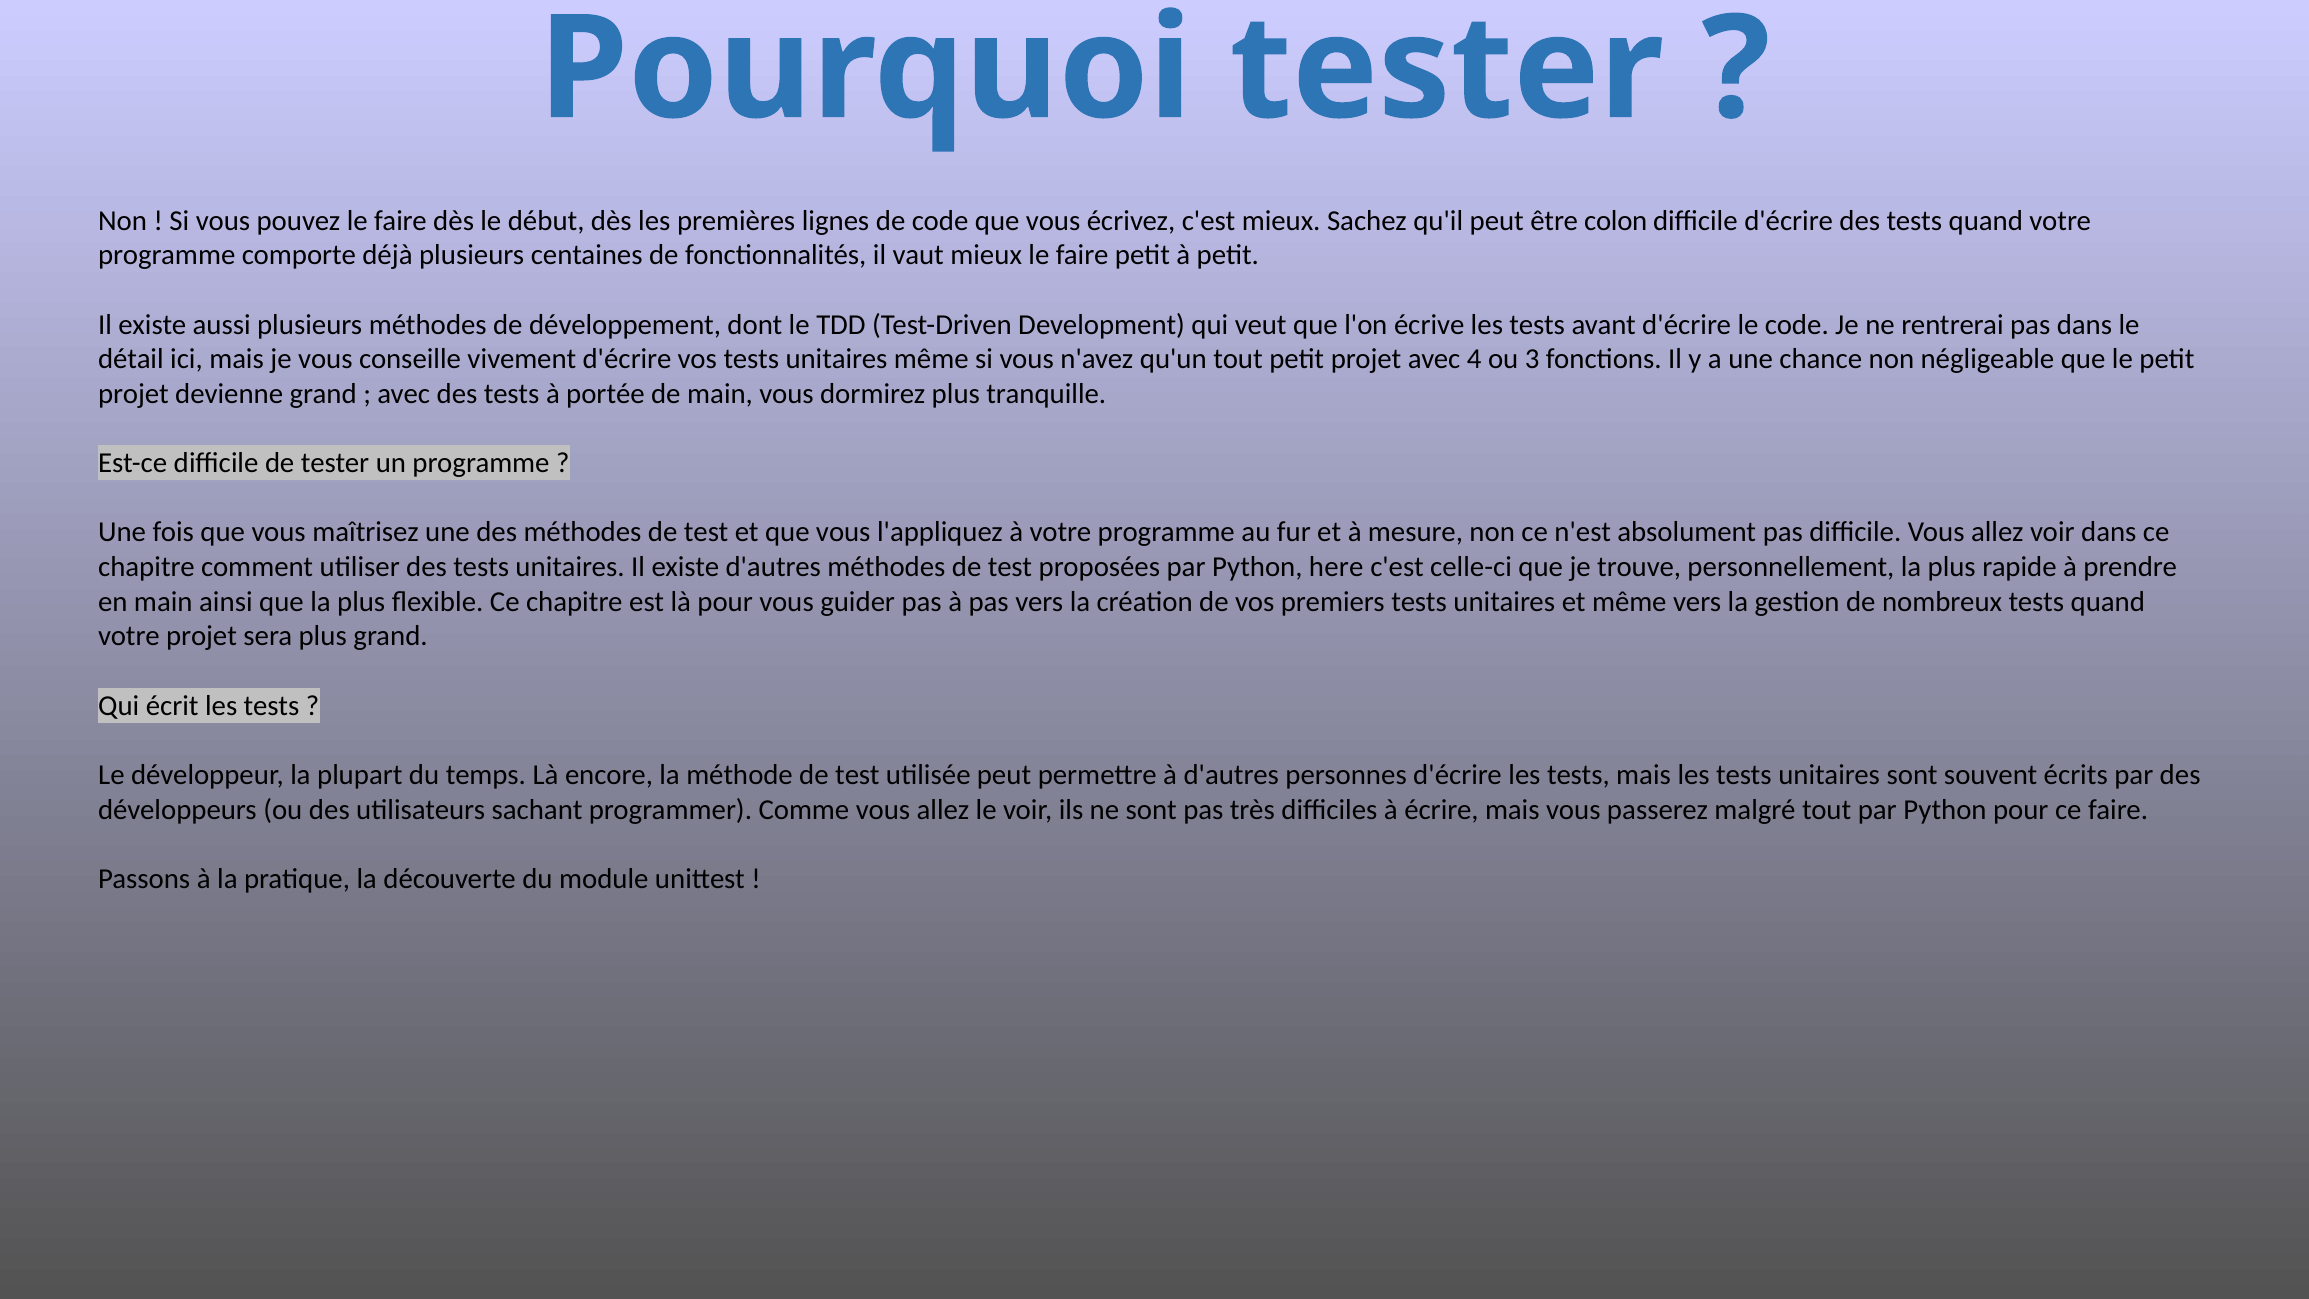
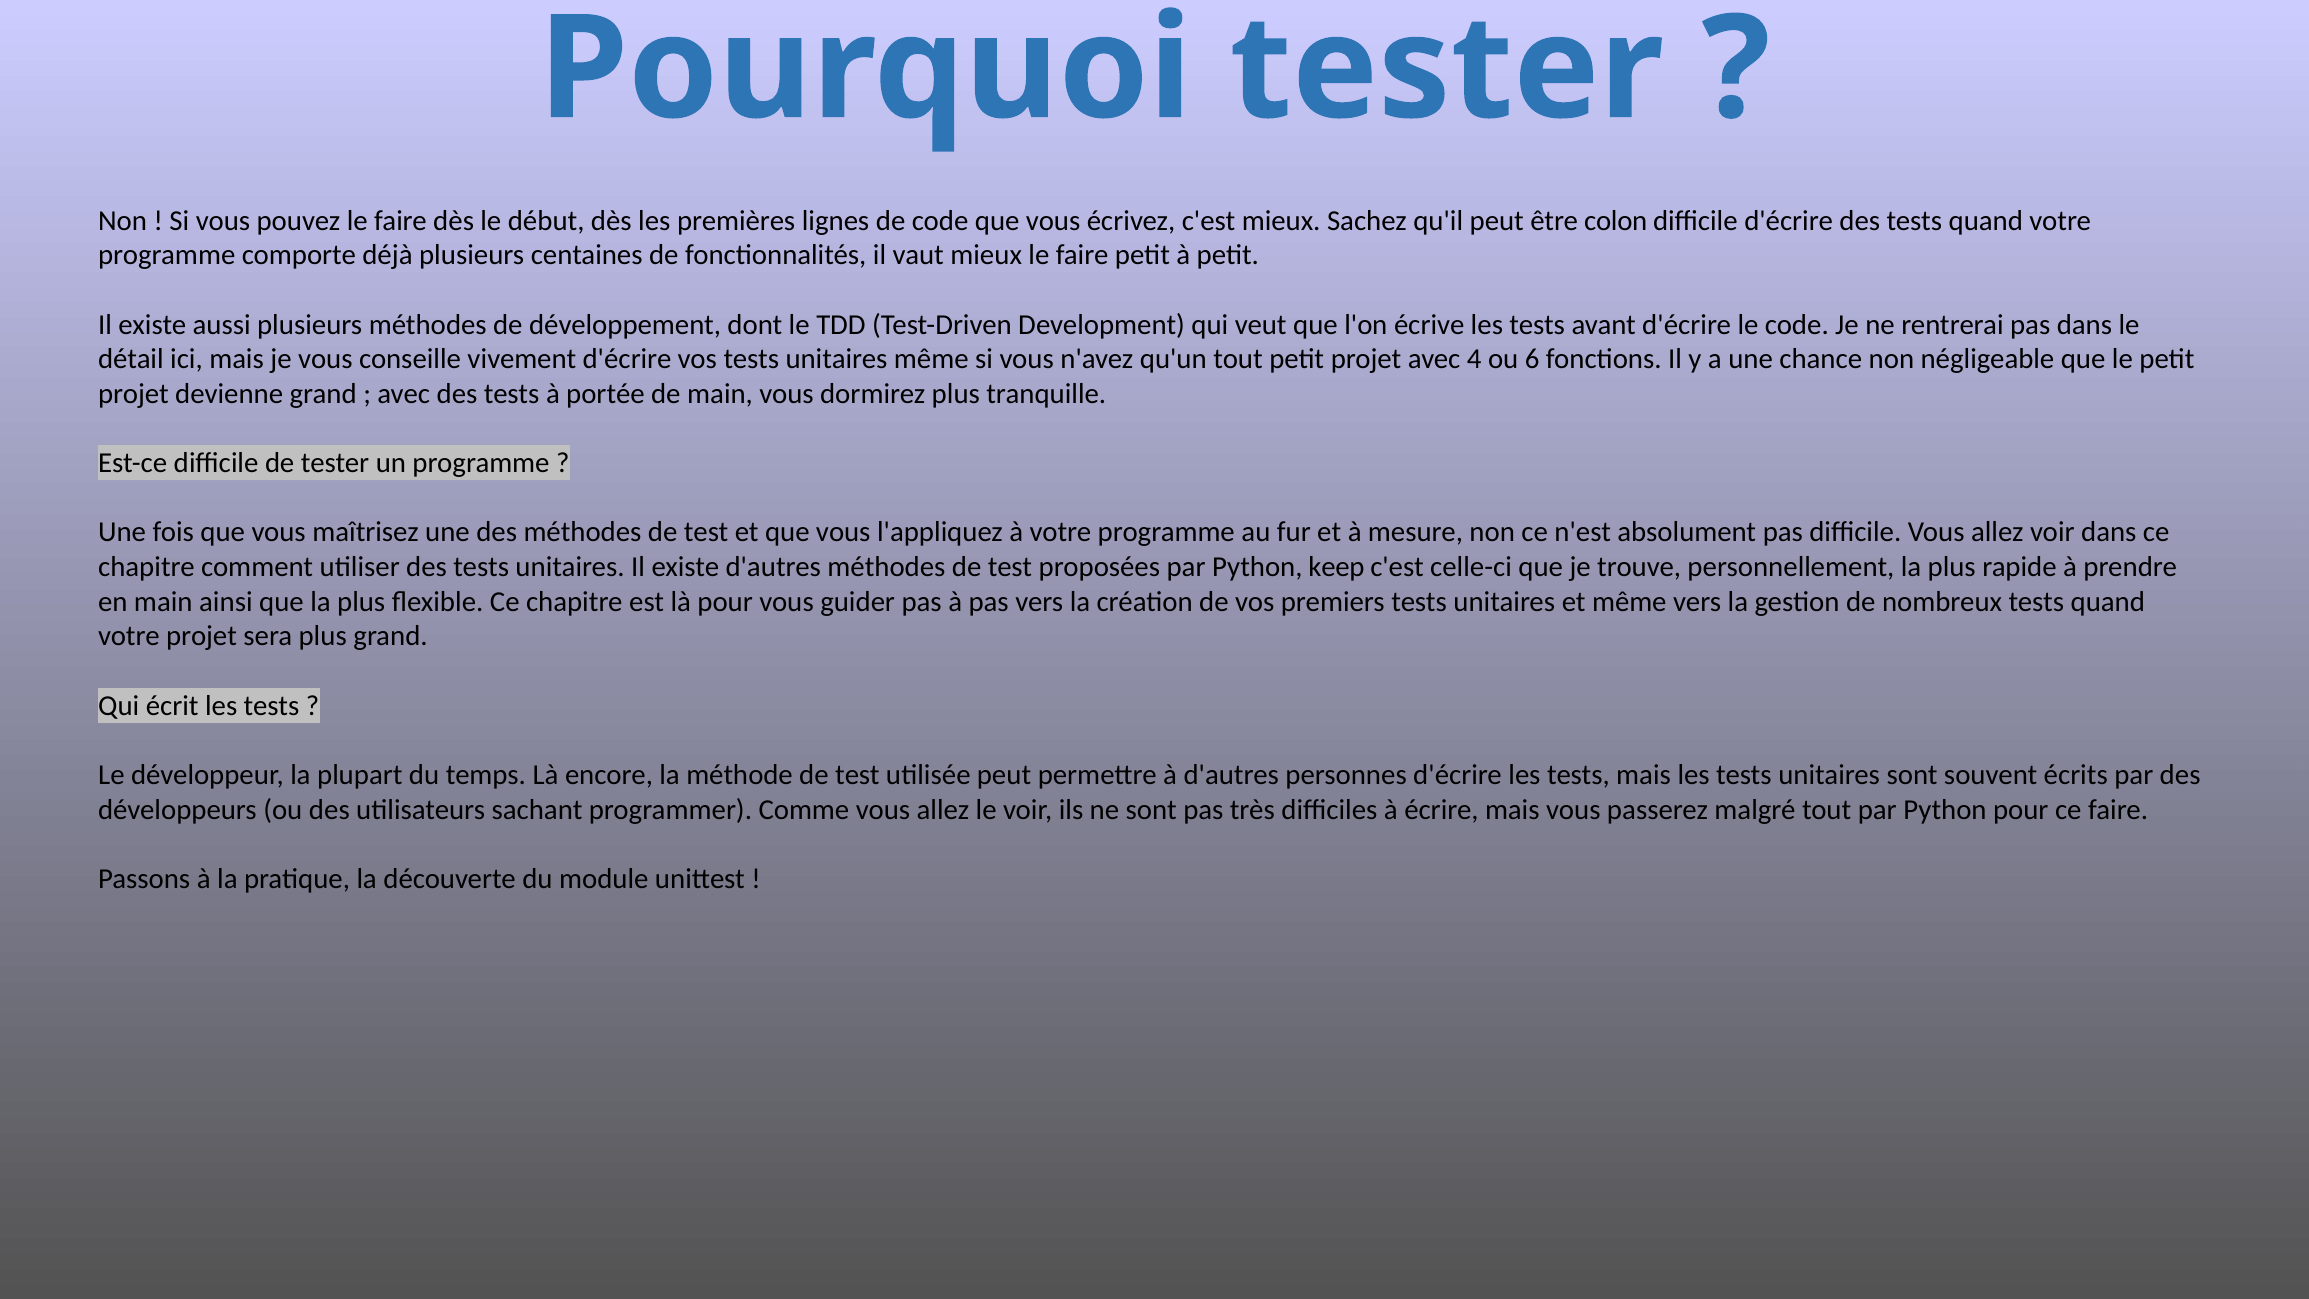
3: 3 -> 6 (1532, 359)
here: here -> keep (1336, 567)
